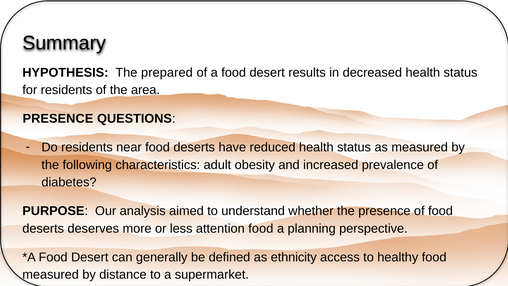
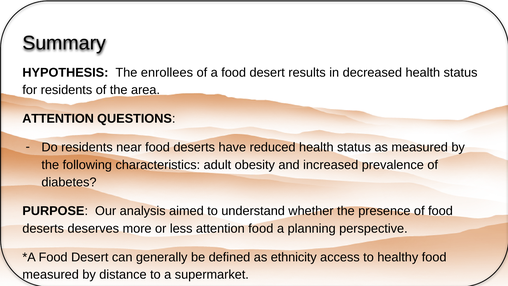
prepared: prepared -> enrollees (167, 72)
PRESENCE: PRESENCE -> ATTENTION (58, 119)
